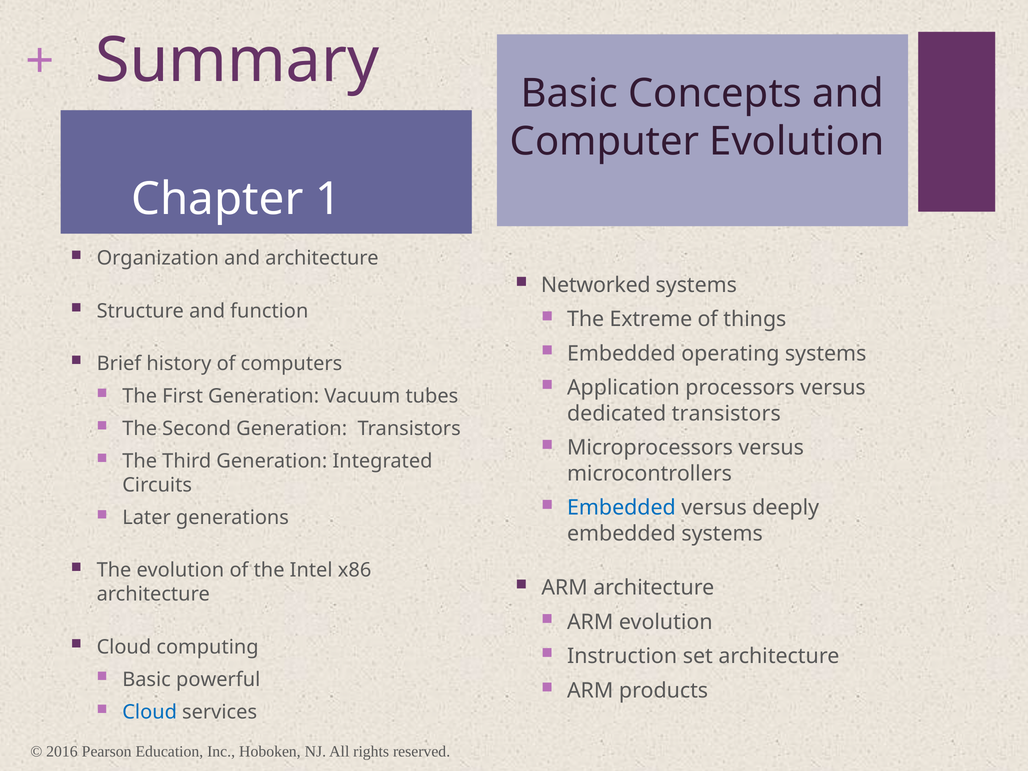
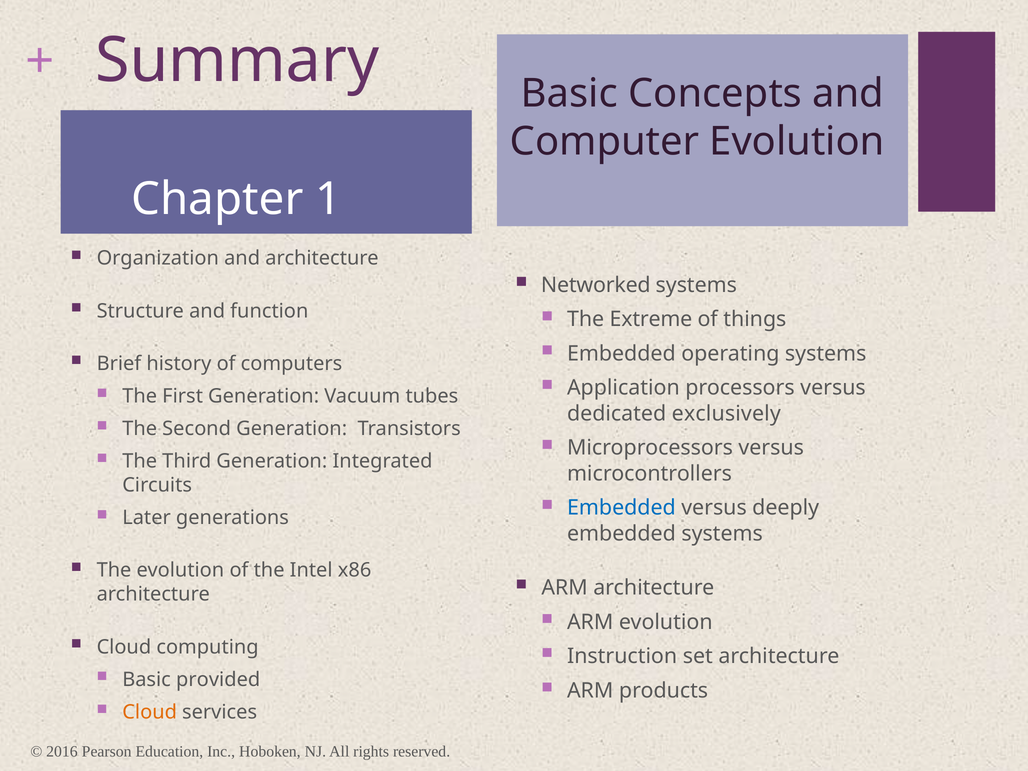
dedicated transistors: transistors -> exclusively (726, 414)
powerful: powerful -> provided (218, 680)
Cloud colour: blue -> orange (150, 712)
